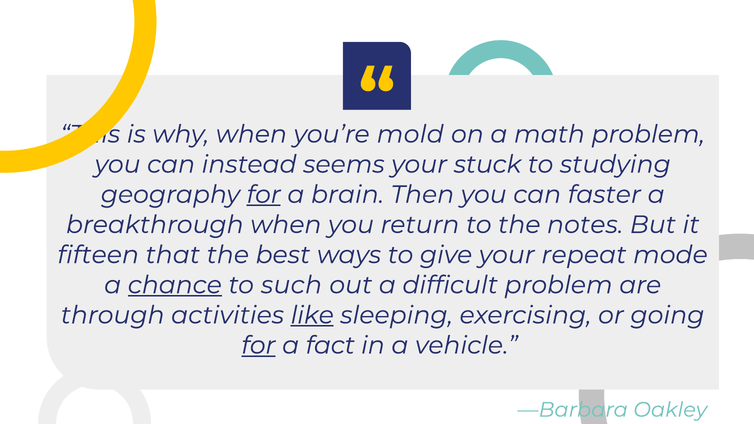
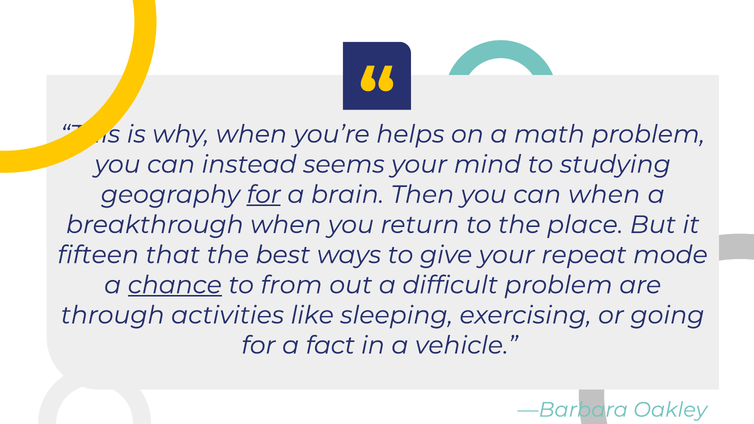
mold: mold -> helps (410, 134)
stuck: stuck -> mind (488, 164)
can faster: faster -> when (604, 195)
notes: notes -> place (585, 225)
such: such -> from (291, 285)
like underline: present -> none (312, 315)
for underline: present -> none (258, 345)
